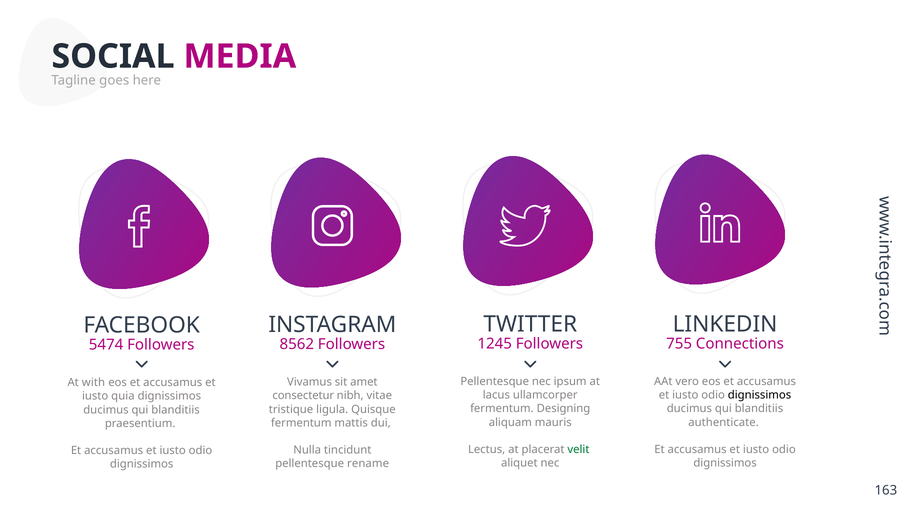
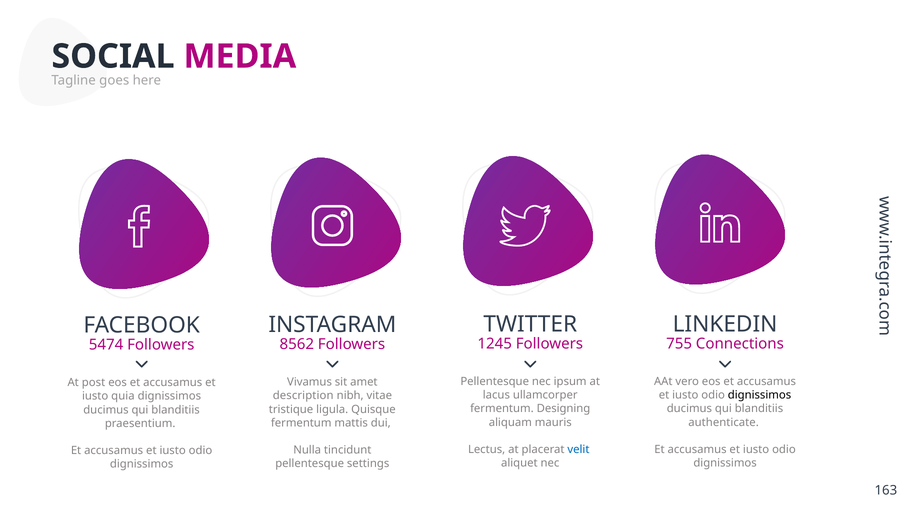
with: with -> post (94, 383)
consectetur: consectetur -> description (303, 396)
velit colour: green -> blue (578, 450)
rename: rename -> settings (368, 464)
